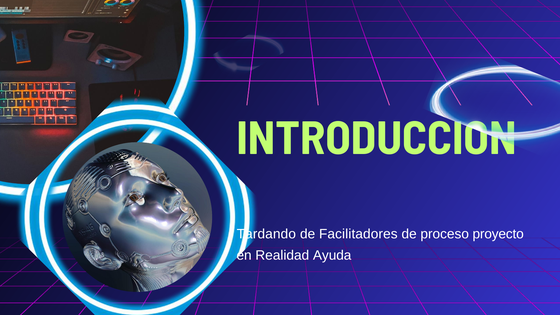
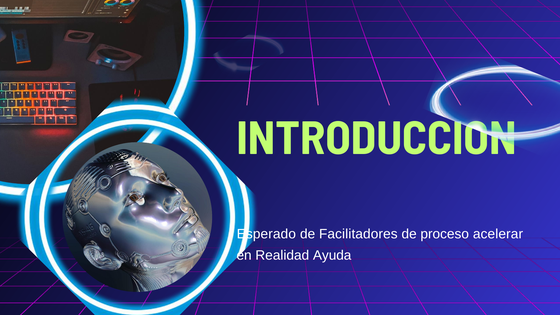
Tardando: Tardando -> Esperado (266, 234)
proyecto: proyecto -> acelerar (498, 234)
